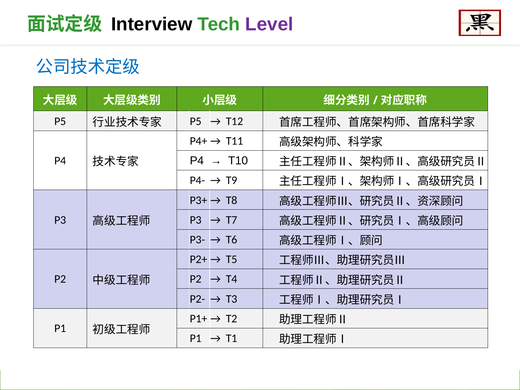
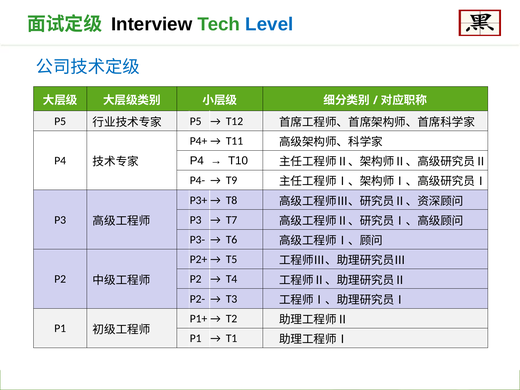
Level colour: purple -> blue (269, 24)
